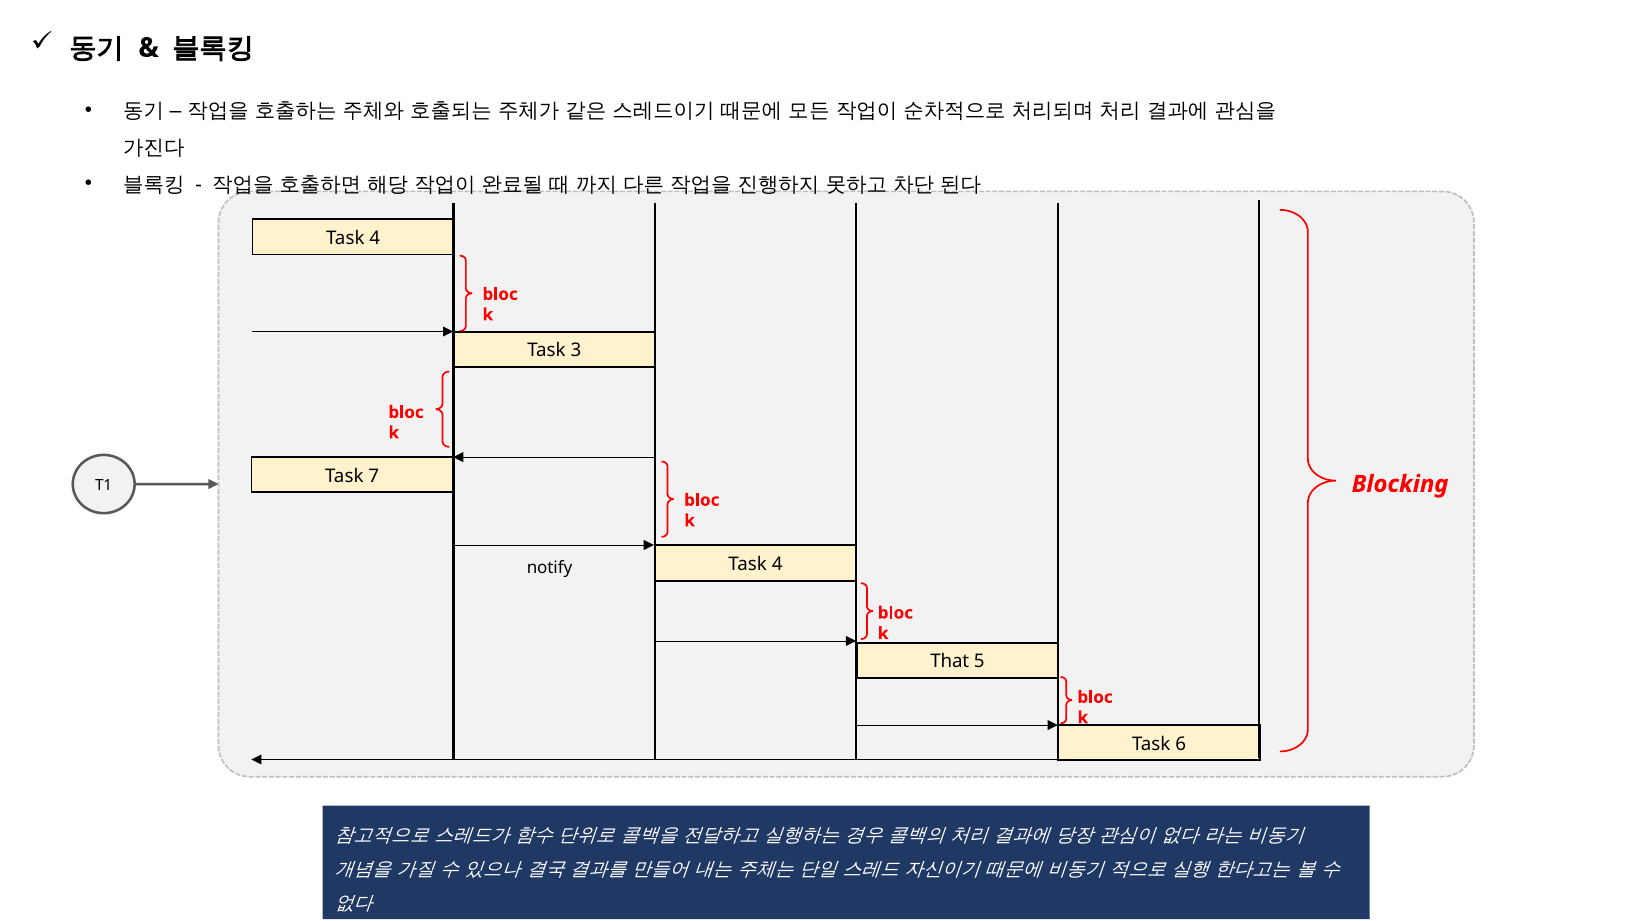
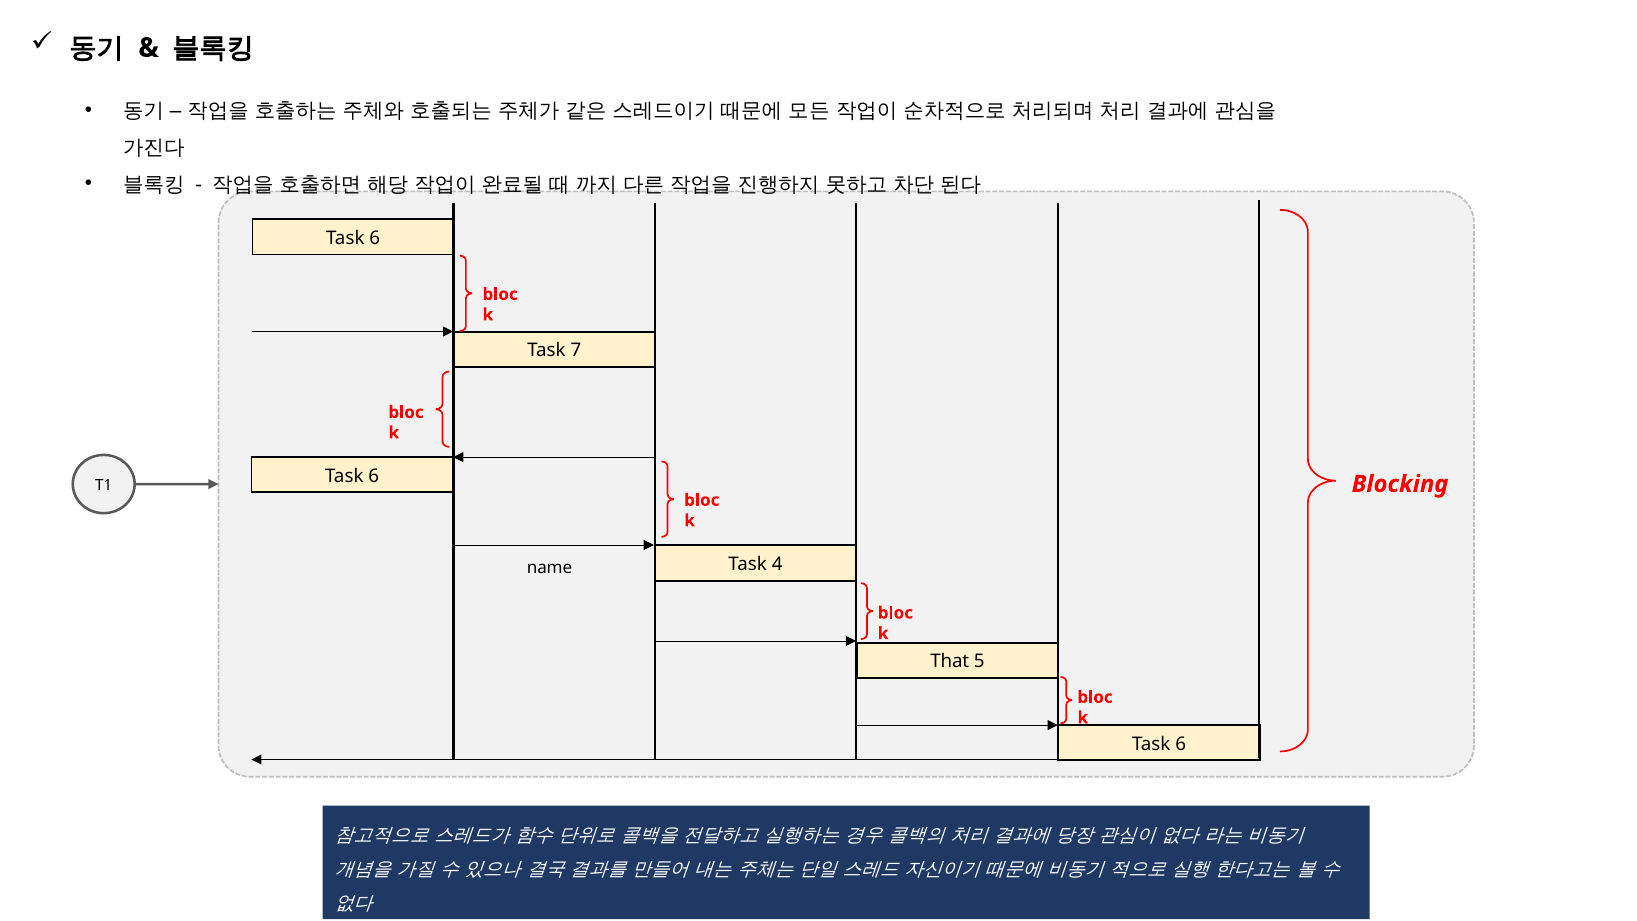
4: 4 -> 6 (375, 238)
3: 3 -> 7 (576, 351)
7: 7 -> 6 (374, 476)
notify: notify -> name (550, 568)
